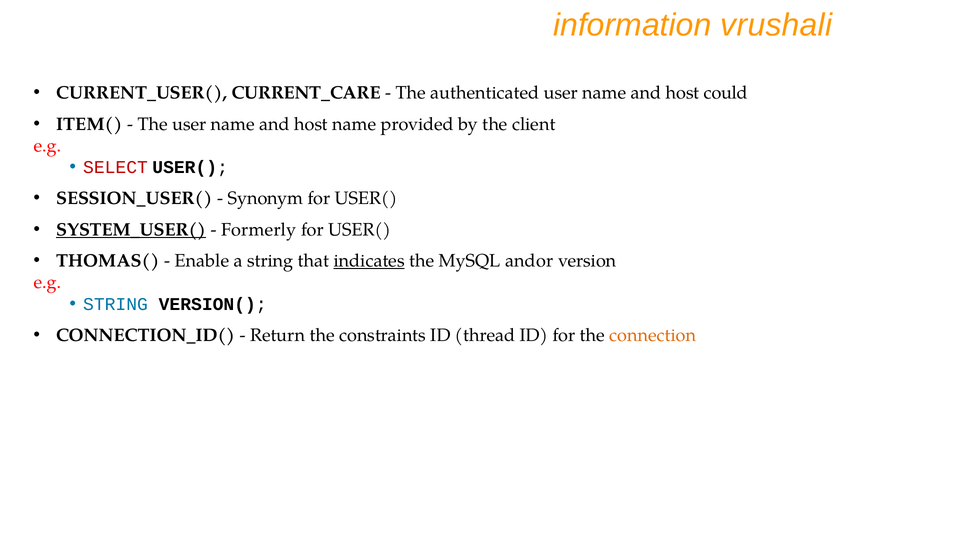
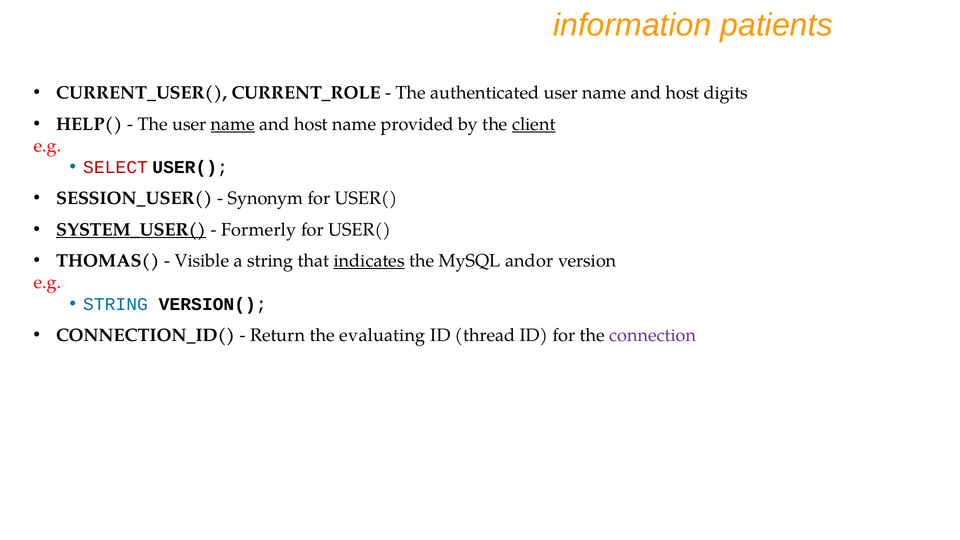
vrushali: vrushali -> patients (776, 25)
CURRENT_CARE: CURRENT_CARE -> CURRENT_ROLE (306, 93)
could: could -> digits (726, 93)
ITEM(: ITEM( -> HELP( (89, 124)
name underline: none -> present (233, 124)
client underline: none -> present (534, 124)
Enable: Enable -> Visible (202, 261)
constraints: constraints -> evaluating (382, 335)
connection colour: orange -> purple (653, 335)
